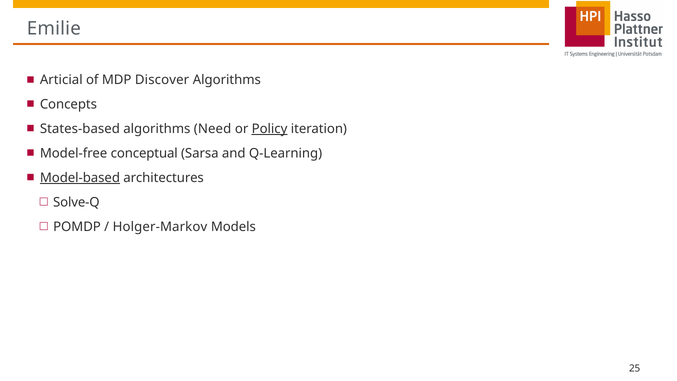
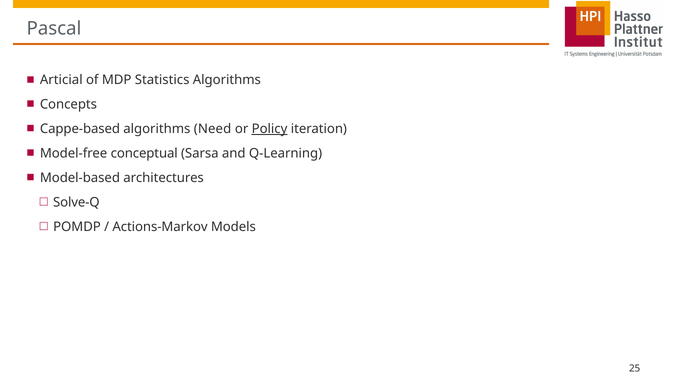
Emilie: Emilie -> Pascal (54, 29)
Discover: Discover -> Statistics (162, 80)
States-based: States-based -> Cappe-based (80, 129)
Model-based underline: present -> none (80, 178)
Holger-Markov: Holger-Markov -> Actions-Markov (160, 227)
